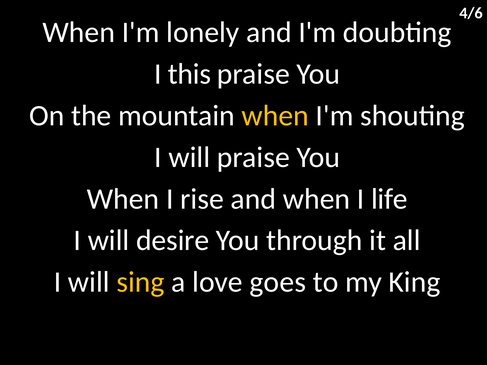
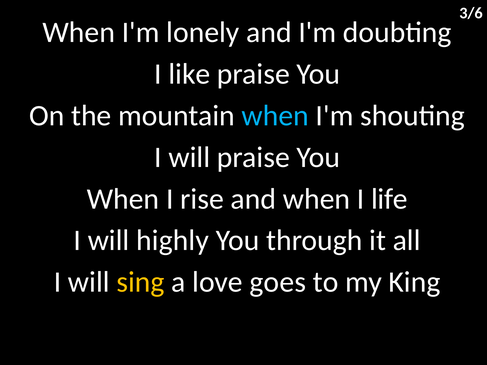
4/6: 4/6 -> 3/6 (471, 13)
this: this -> like (189, 74)
when colour: yellow -> light blue (275, 116)
desire: desire -> highly (173, 241)
